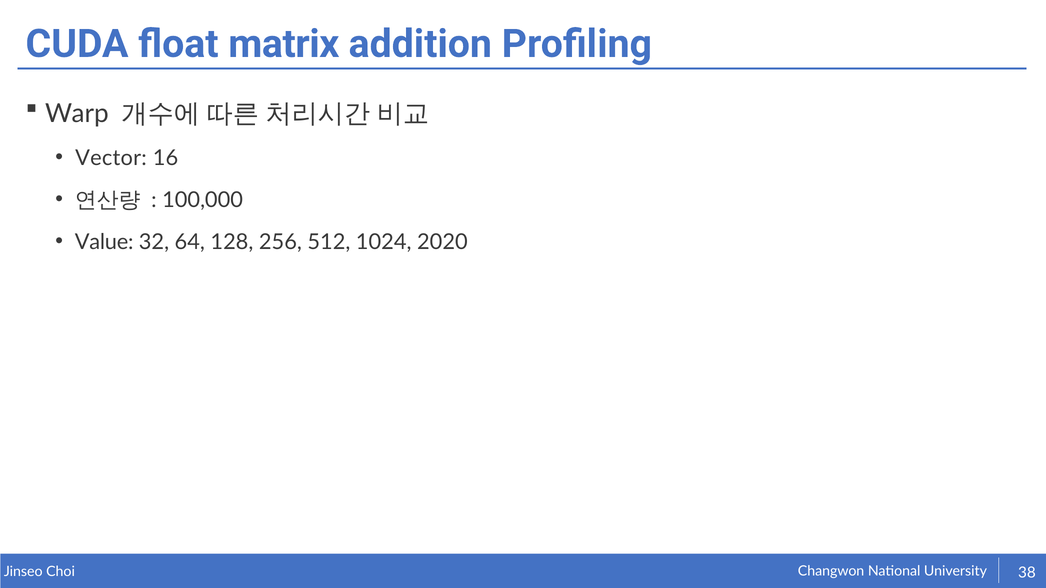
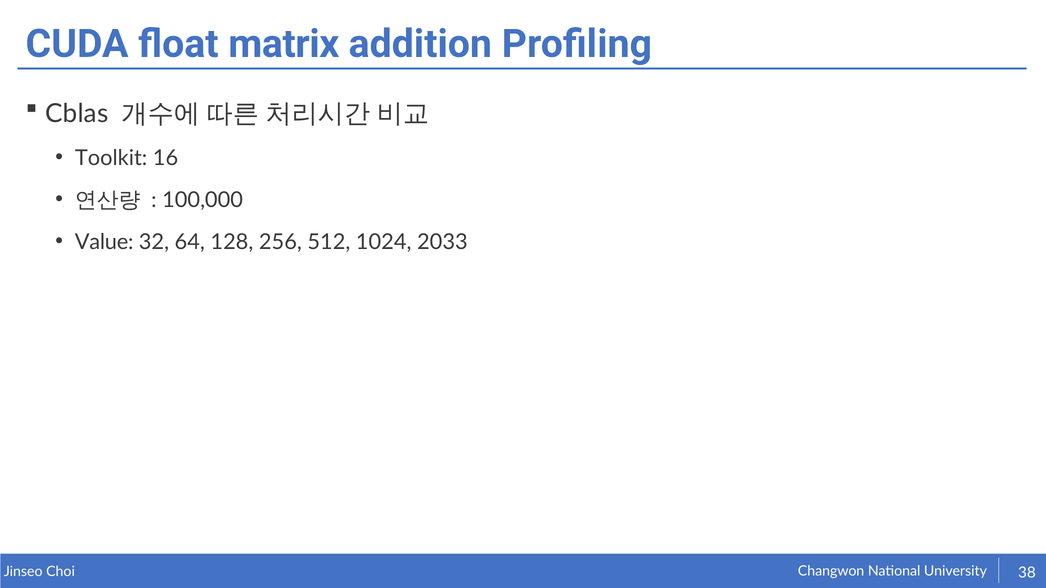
Warp: Warp -> Cblas (77, 114)
Vector: Vector -> Toolkit (111, 158)
2020: 2020 -> 2033 (442, 242)
